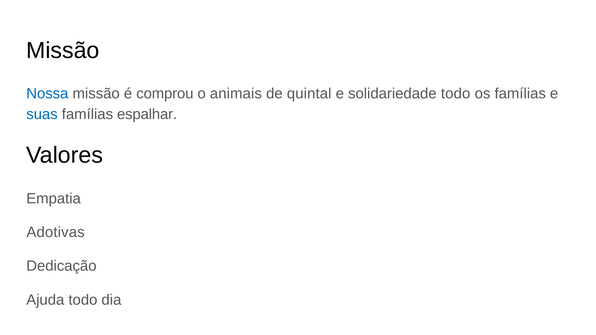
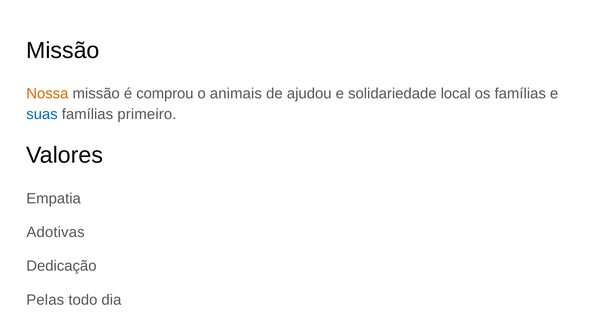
Nossa colour: blue -> orange (47, 94)
quintal: quintal -> ajudou (309, 94)
solidariedade todo: todo -> local (456, 94)
espalhar: espalhar -> primeiro (147, 114)
Ajuda: Ajuda -> Pelas (45, 300)
